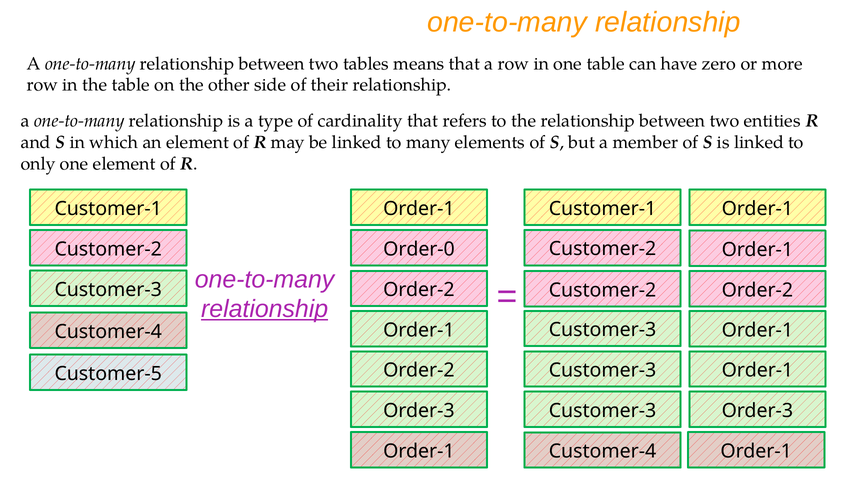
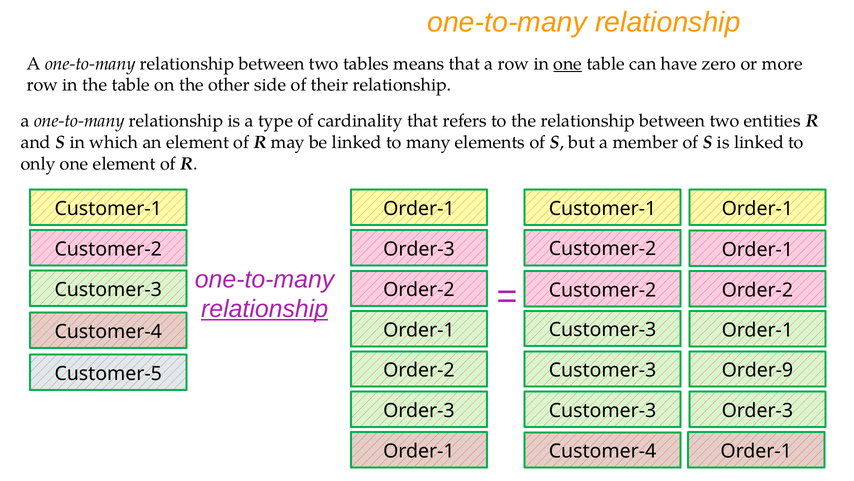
one underline: none -> present (568, 64)
Customer-2 Order-0: Order-0 -> Order-3 (419, 249)
Order-1: Order-1 -> Order-9 (757, 370)
